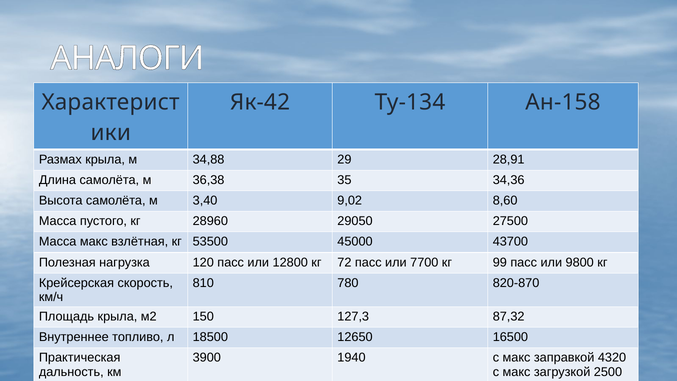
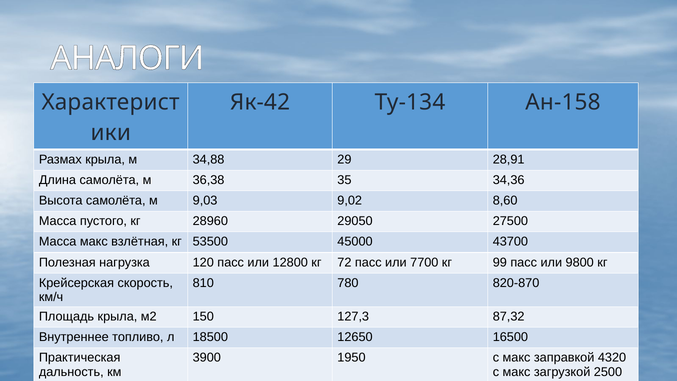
3,40: 3,40 -> 9,03 (205, 200)
1940: 1940 -> 1950 (351, 358)
